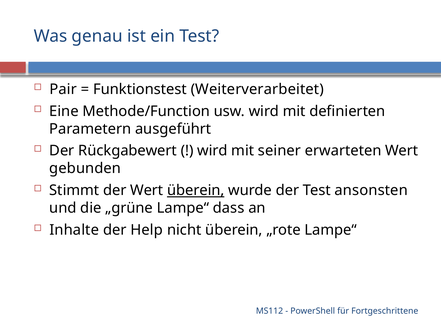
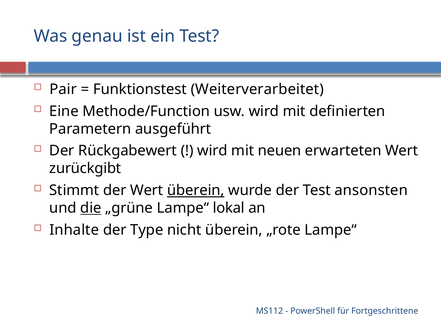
seiner: seiner -> neuen (280, 151)
gebunden: gebunden -> zurückgibt (85, 168)
die underline: none -> present (91, 208)
dass: dass -> lokal (229, 208)
Help: Help -> Type (147, 230)
